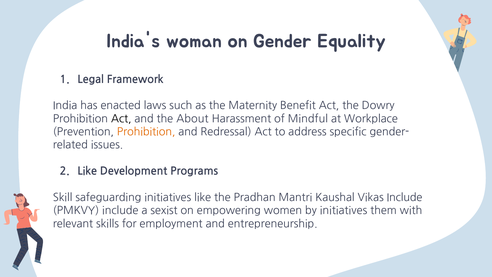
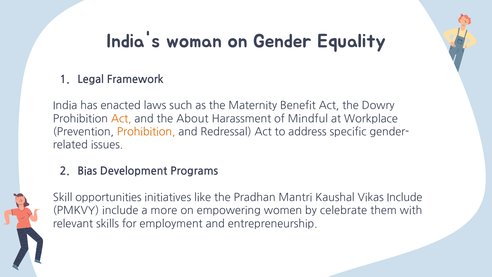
Act colour: black -> orange (121, 119)
Like: Like -> Bias (87, 171)
safeguarding: safeguarding -> opportunities (108, 197)
sexist: sexist -> more (164, 210)
by initiatives: initiatives -> celebrate (343, 210)
